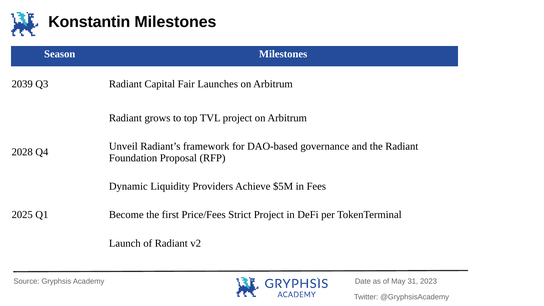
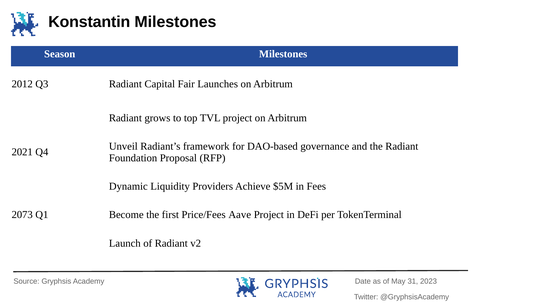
2039: 2039 -> 2012 (22, 84)
2028: 2028 -> 2021 (22, 152)
2025: 2025 -> 2073 (22, 215)
Strict: Strict -> Aave (240, 215)
